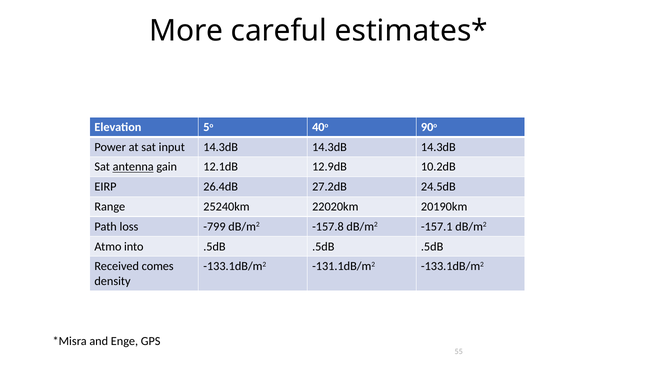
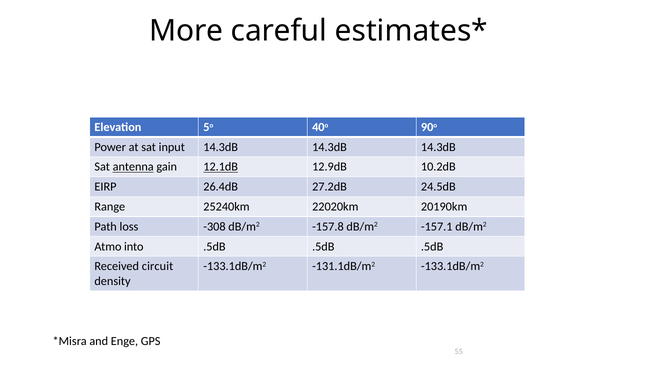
12.1dB underline: none -> present (221, 167)
-799: -799 -> -308 (214, 226)
comes: comes -> circuit (158, 266)
